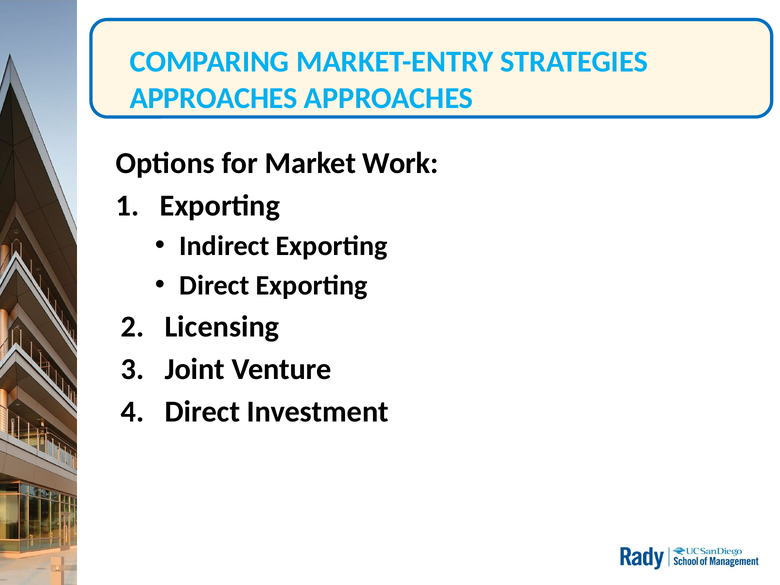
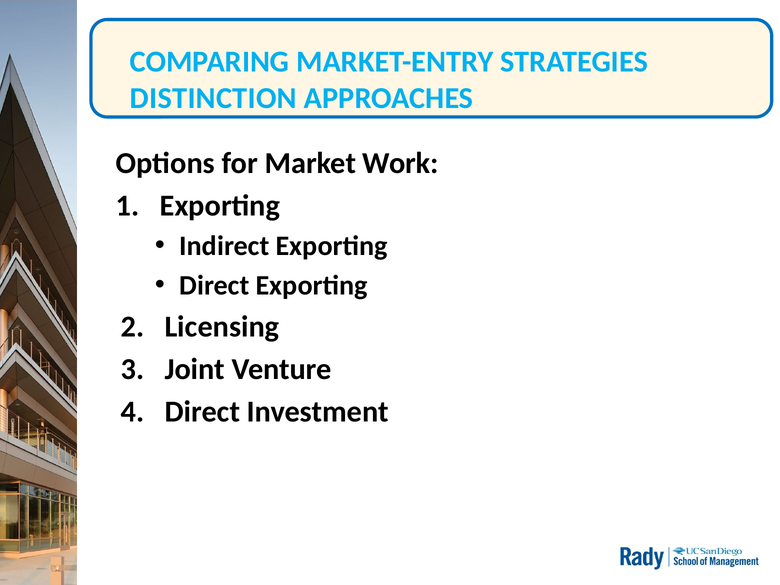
APPROACHES: APPROACHES -> DISTINCTION (213, 98)
